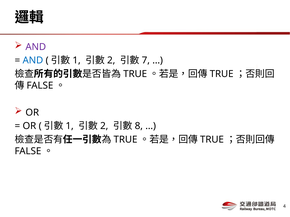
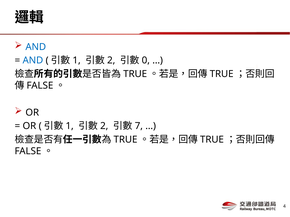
AND colour: purple -> blue (36, 47)
7: 7 -> 0 (146, 61)
8: 8 -> 7 (139, 126)
